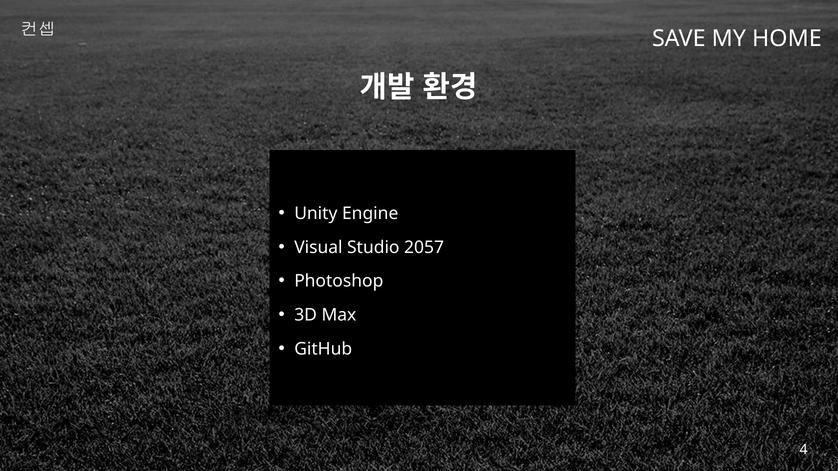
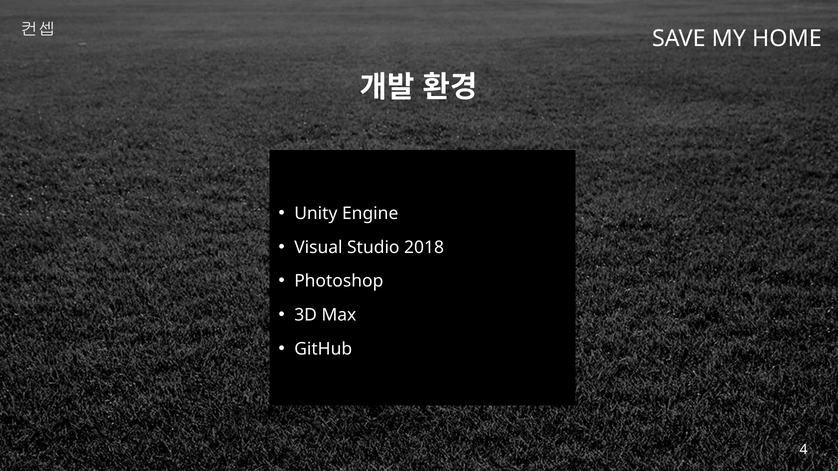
2057: 2057 -> 2018 (424, 248)
